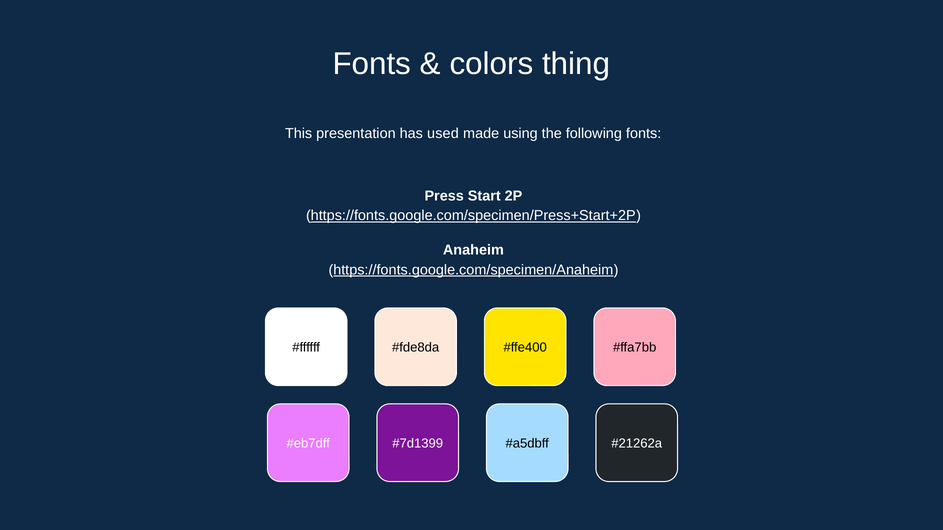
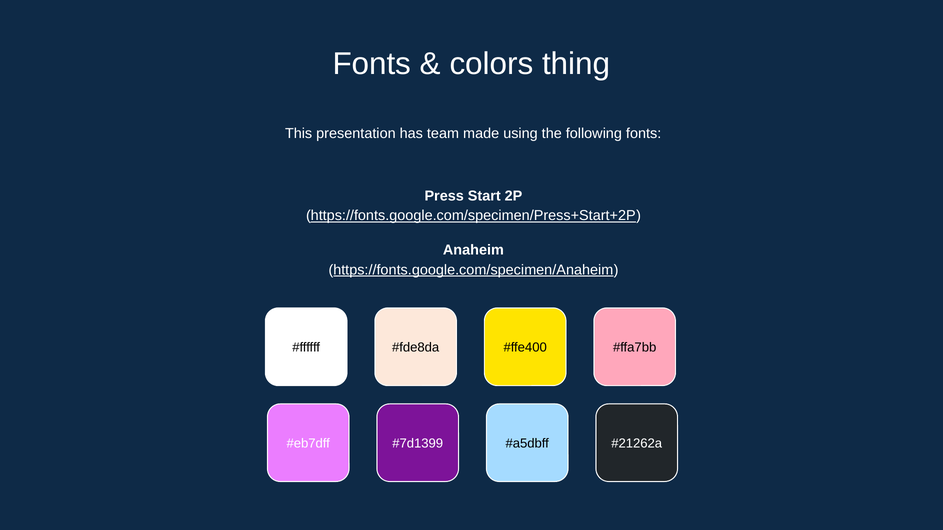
used: used -> team (443, 134)
